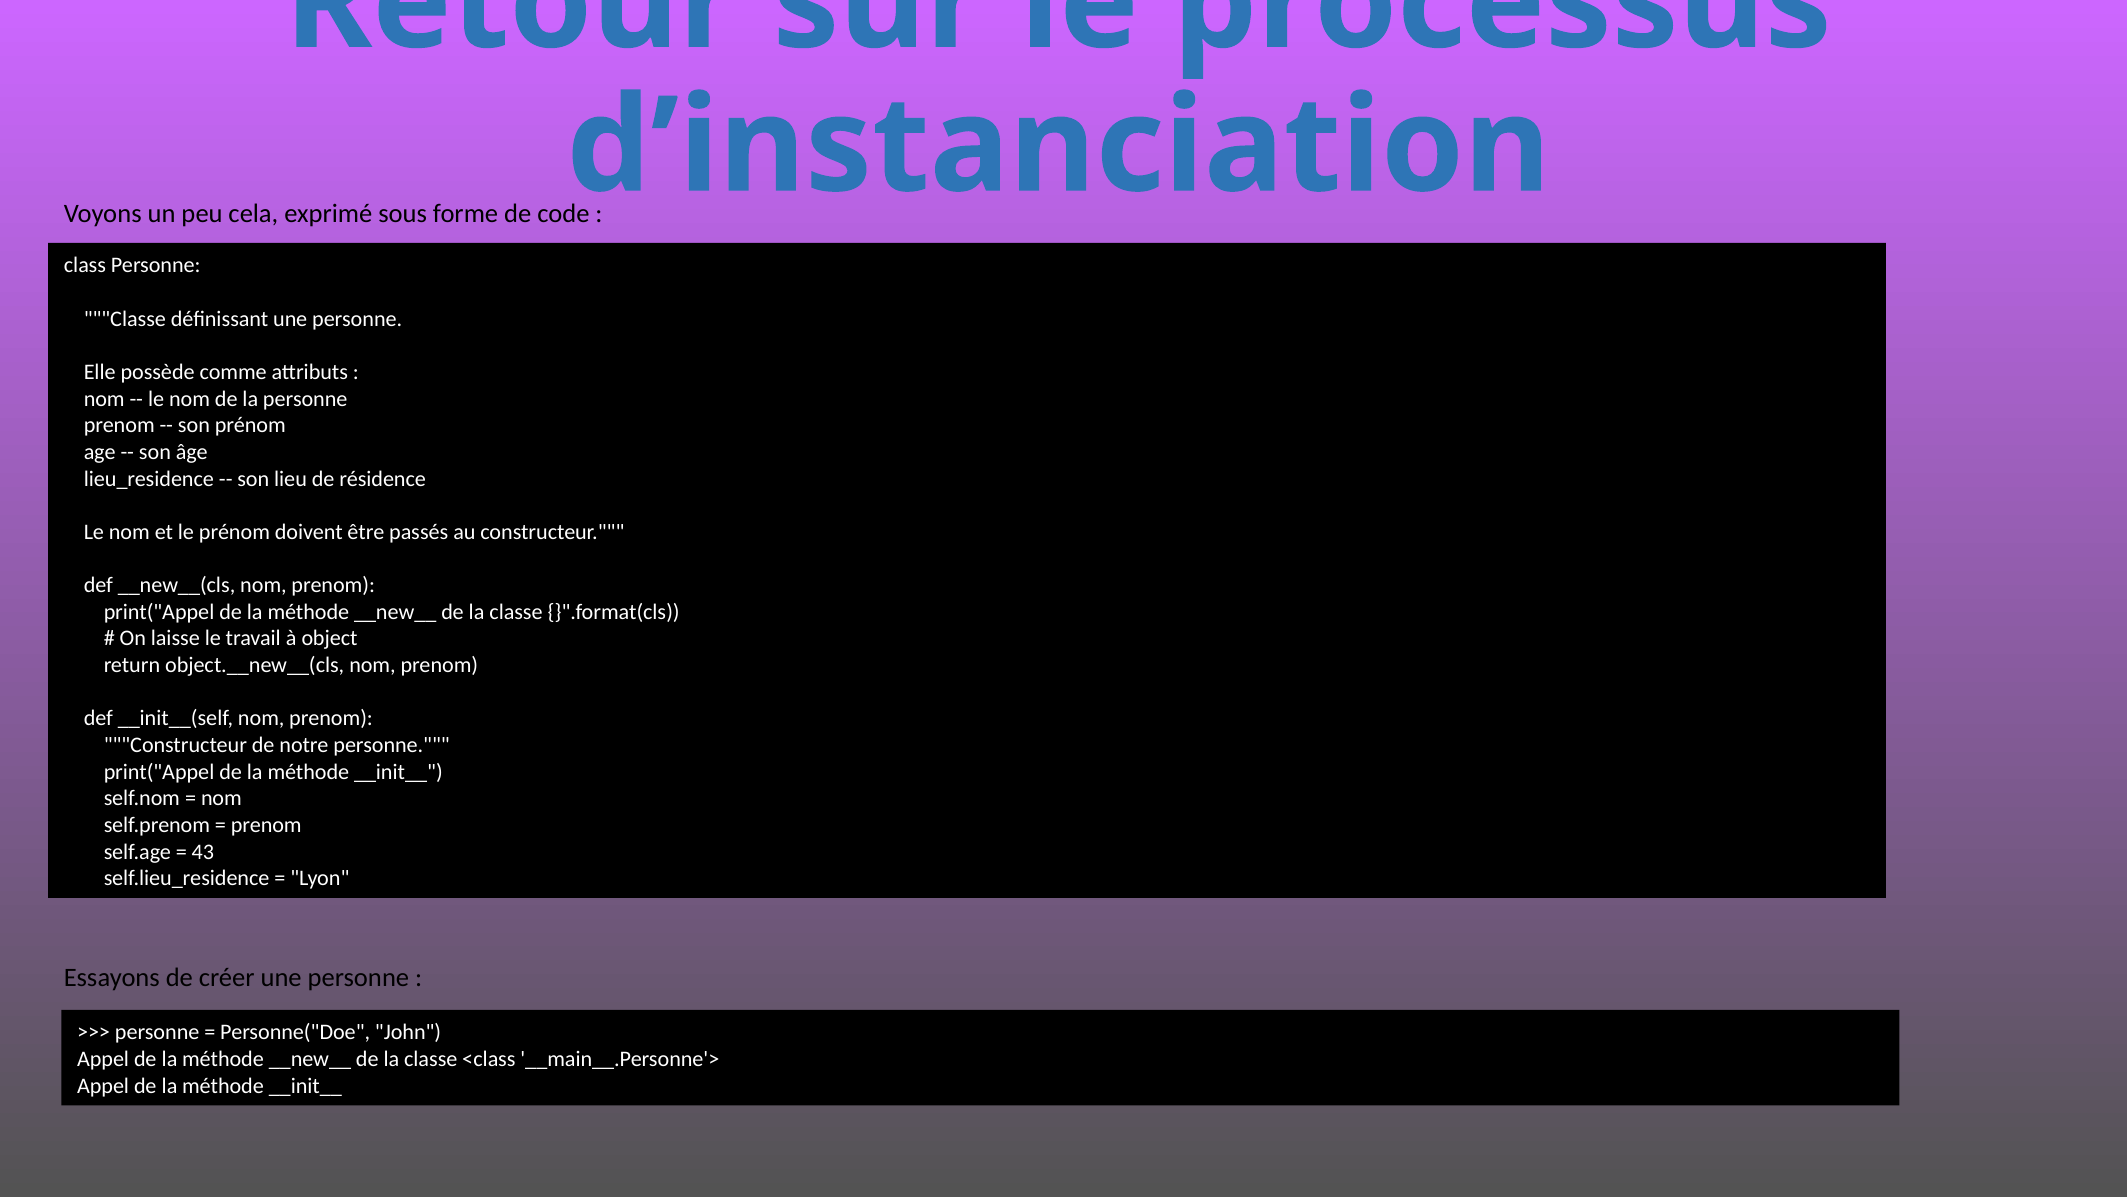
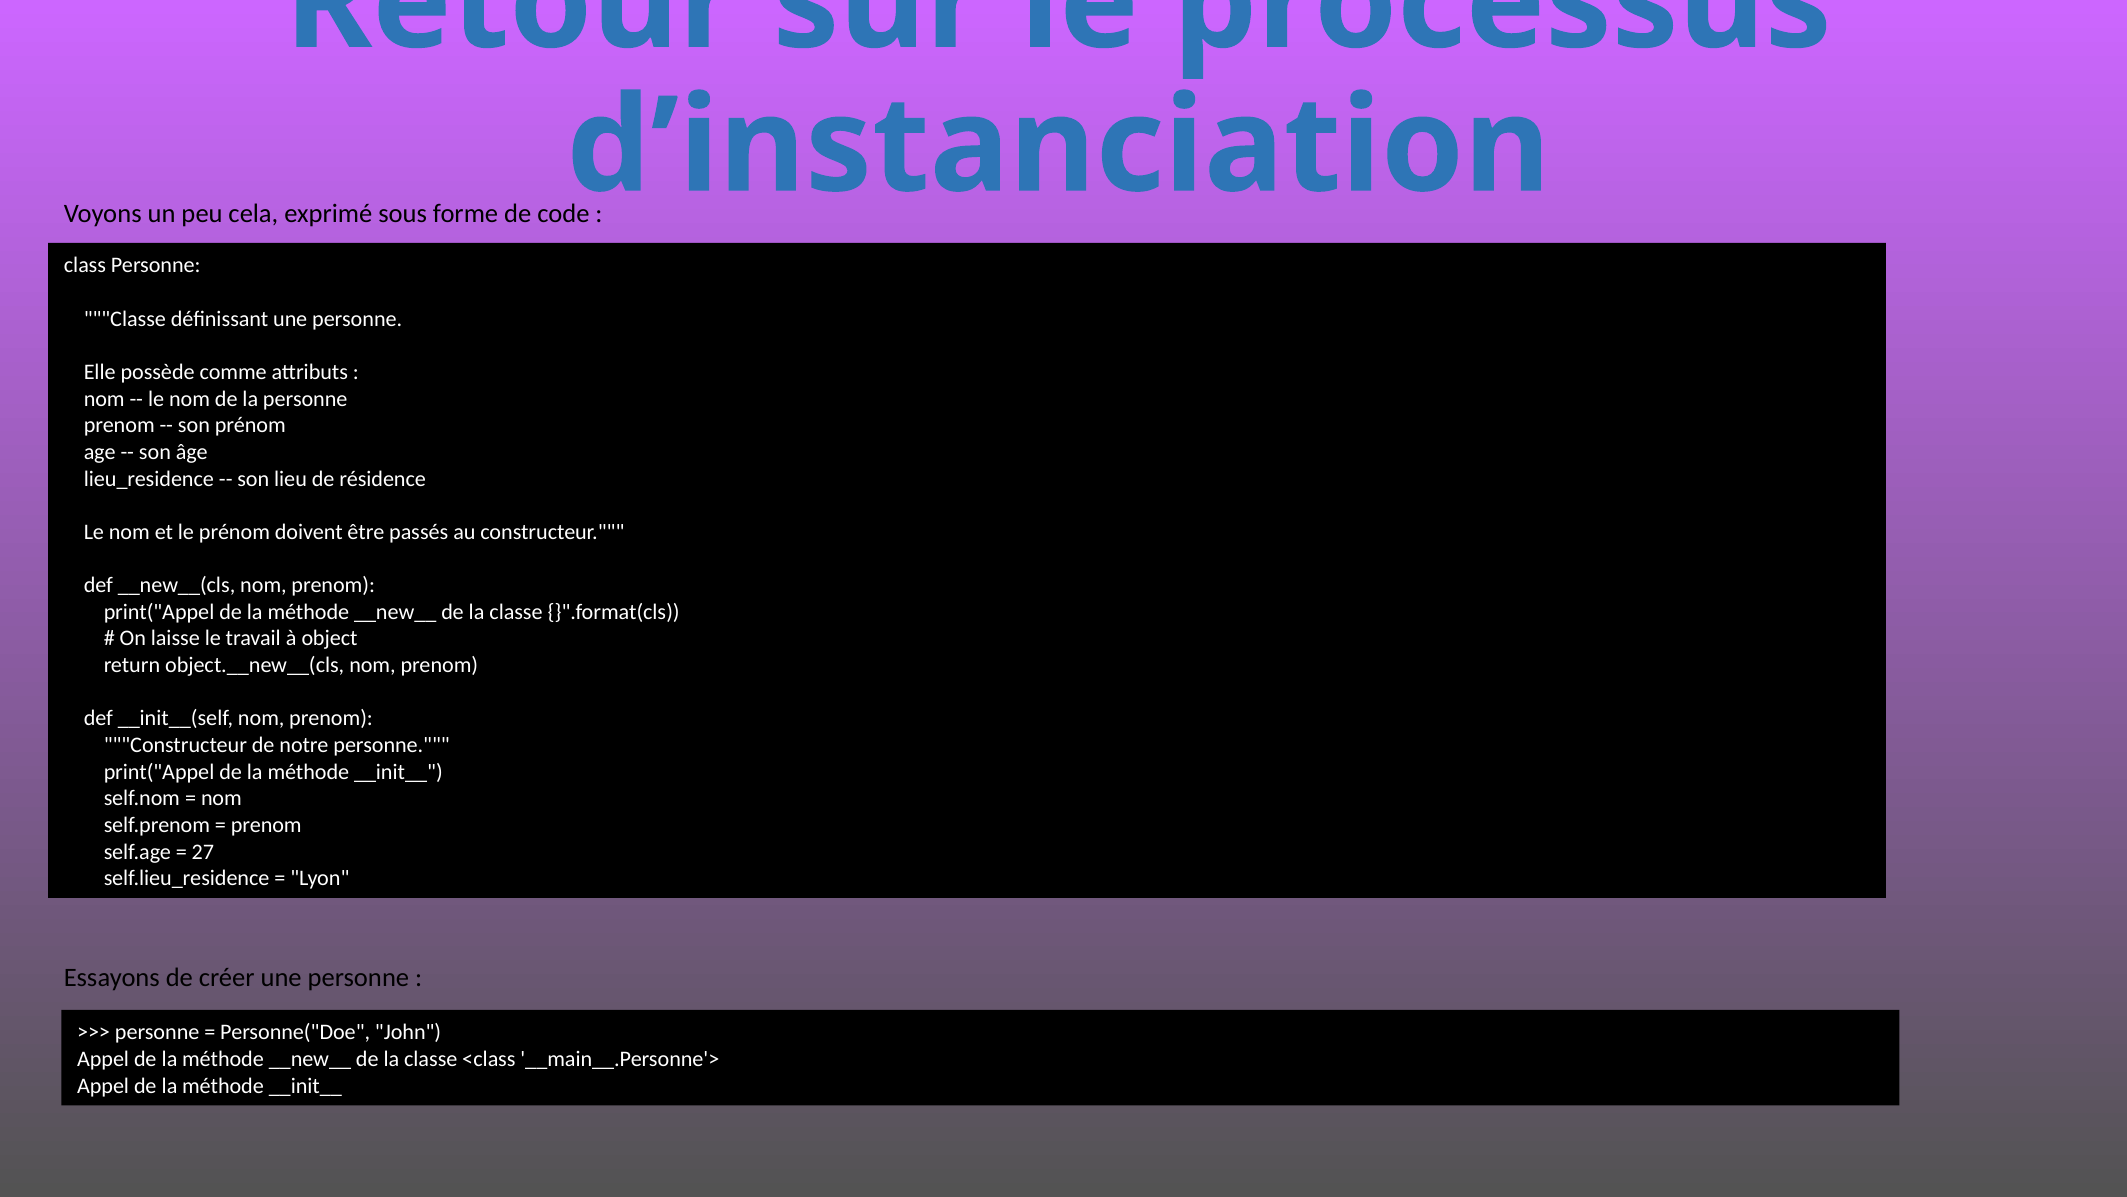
43: 43 -> 27 (203, 851)
